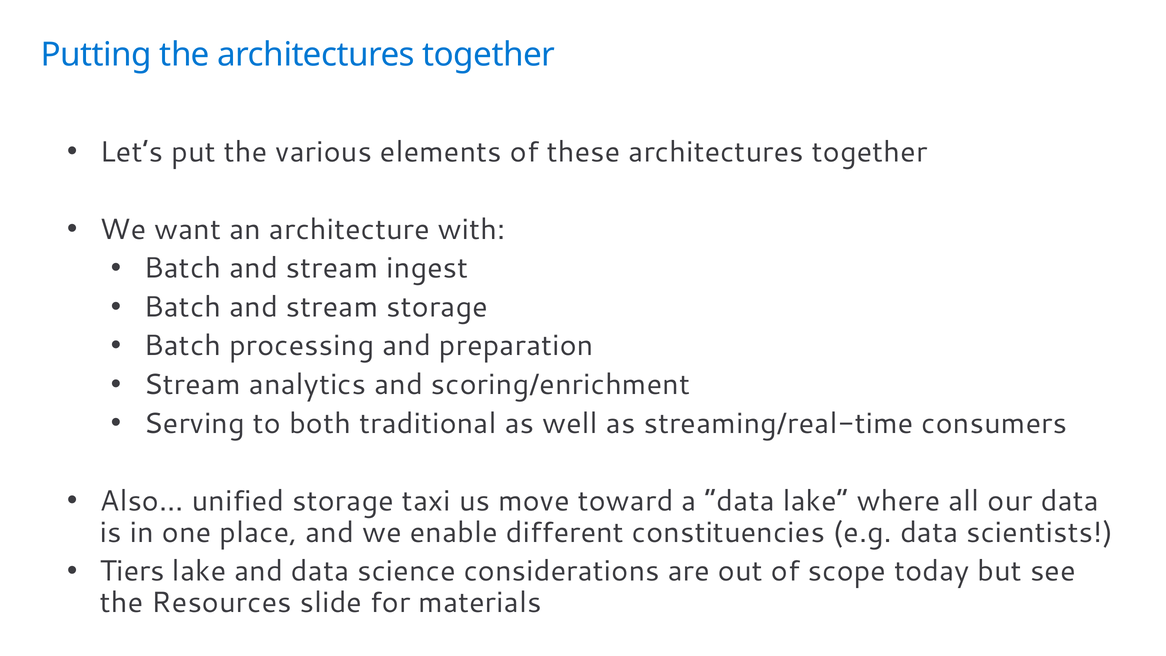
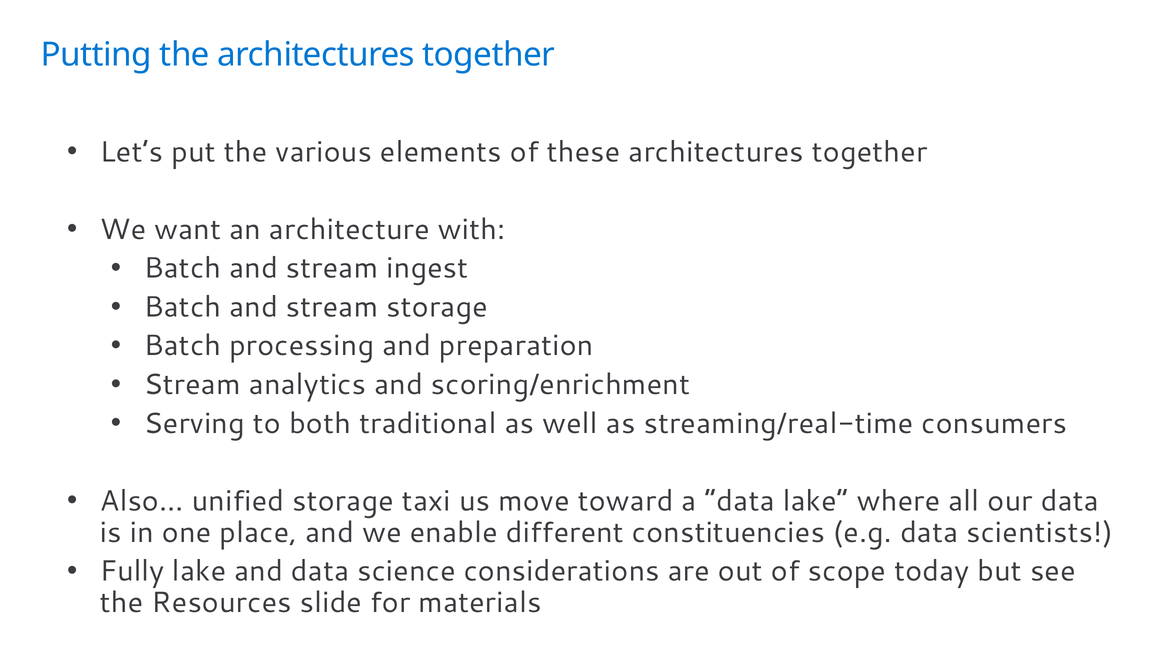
Tiers: Tiers -> Fully (132, 571)
